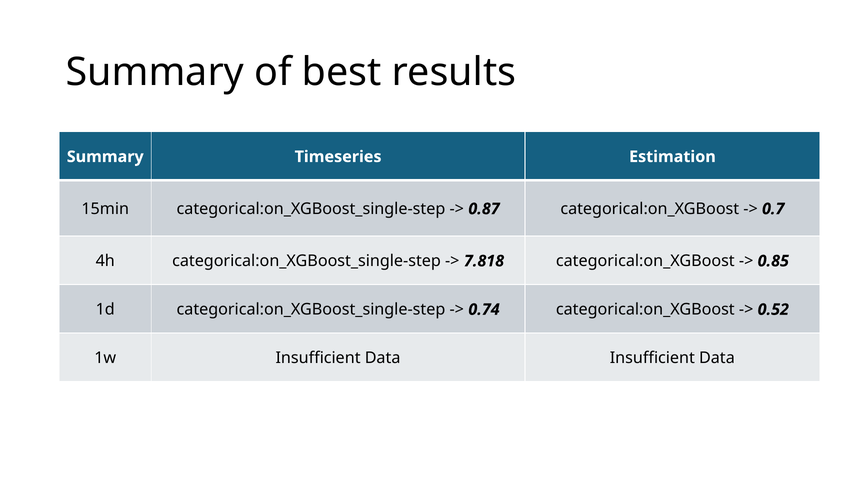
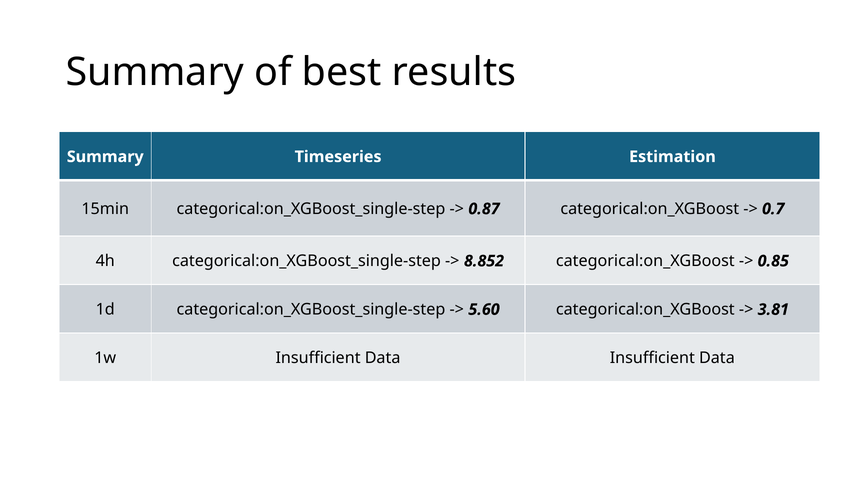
7.818: 7.818 -> 8.852 (484, 261)
0.74: 0.74 -> 5.60 (484, 310)
0.52: 0.52 -> 3.81 (773, 310)
